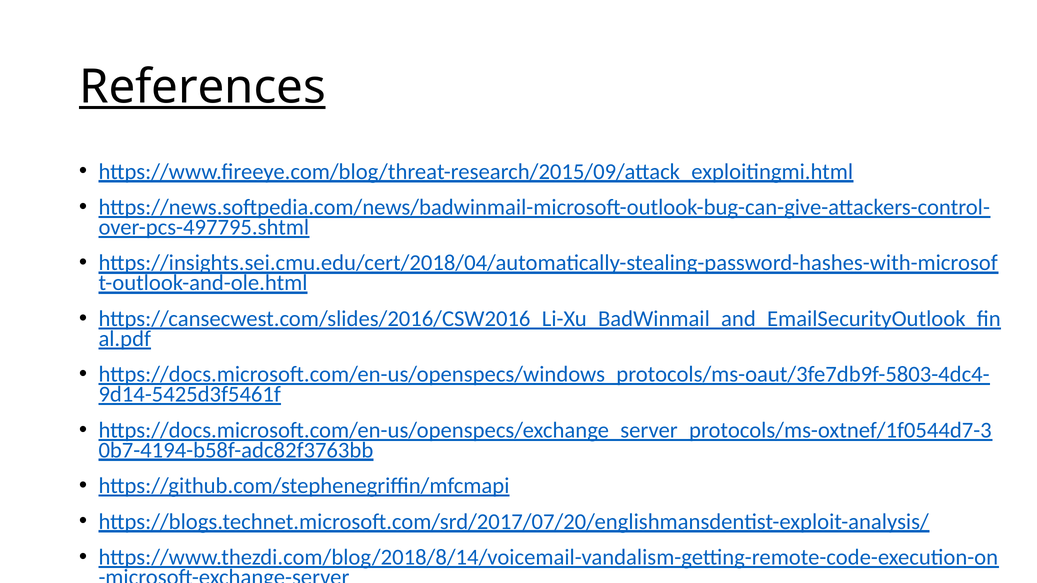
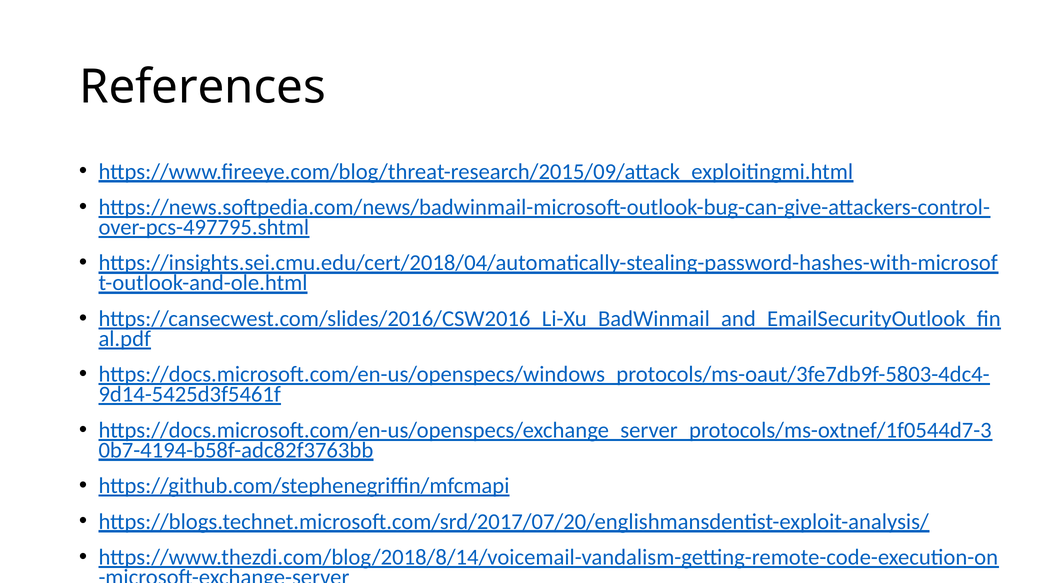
References underline: present -> none (202, 87)
